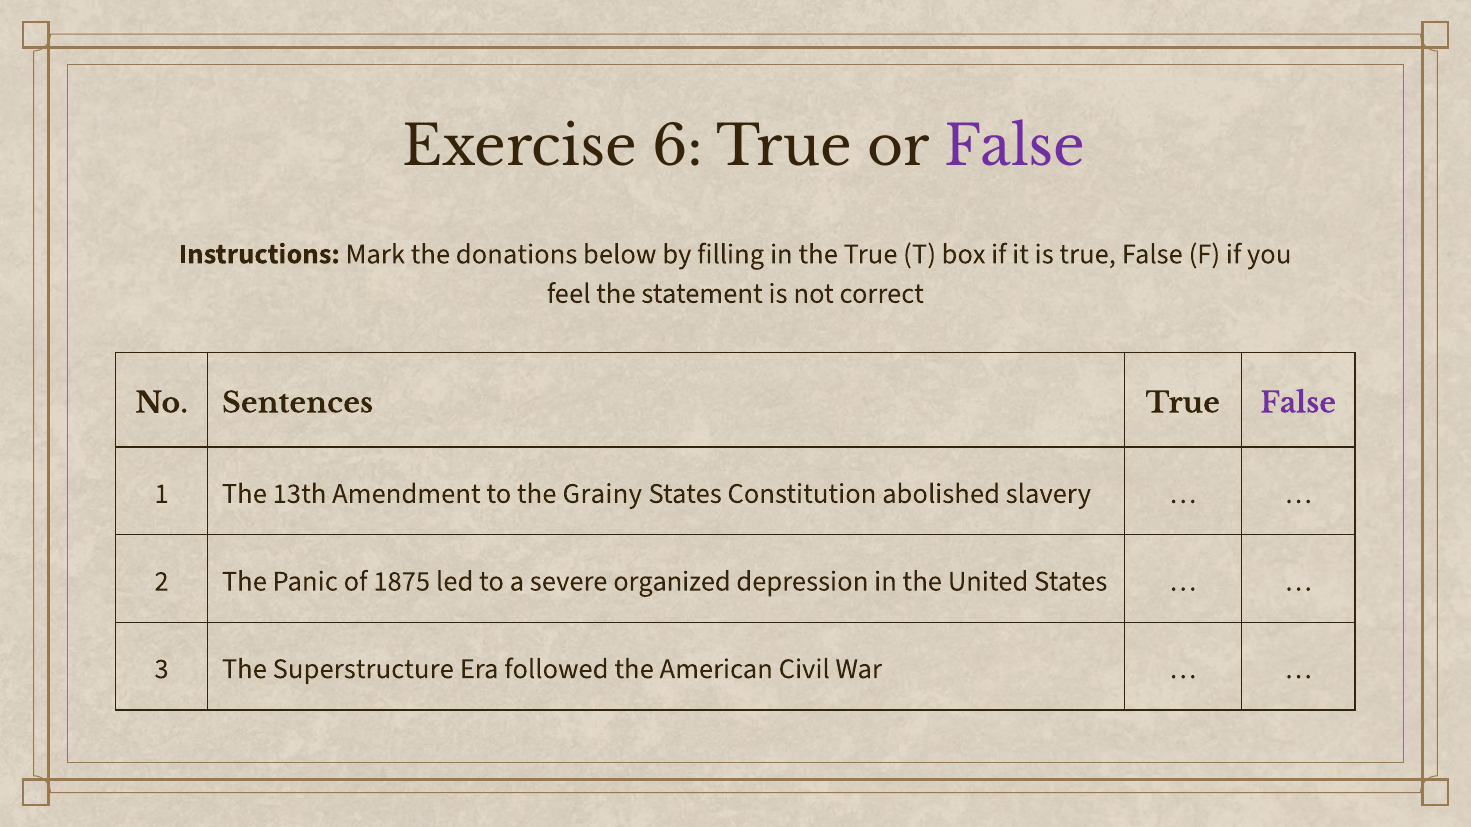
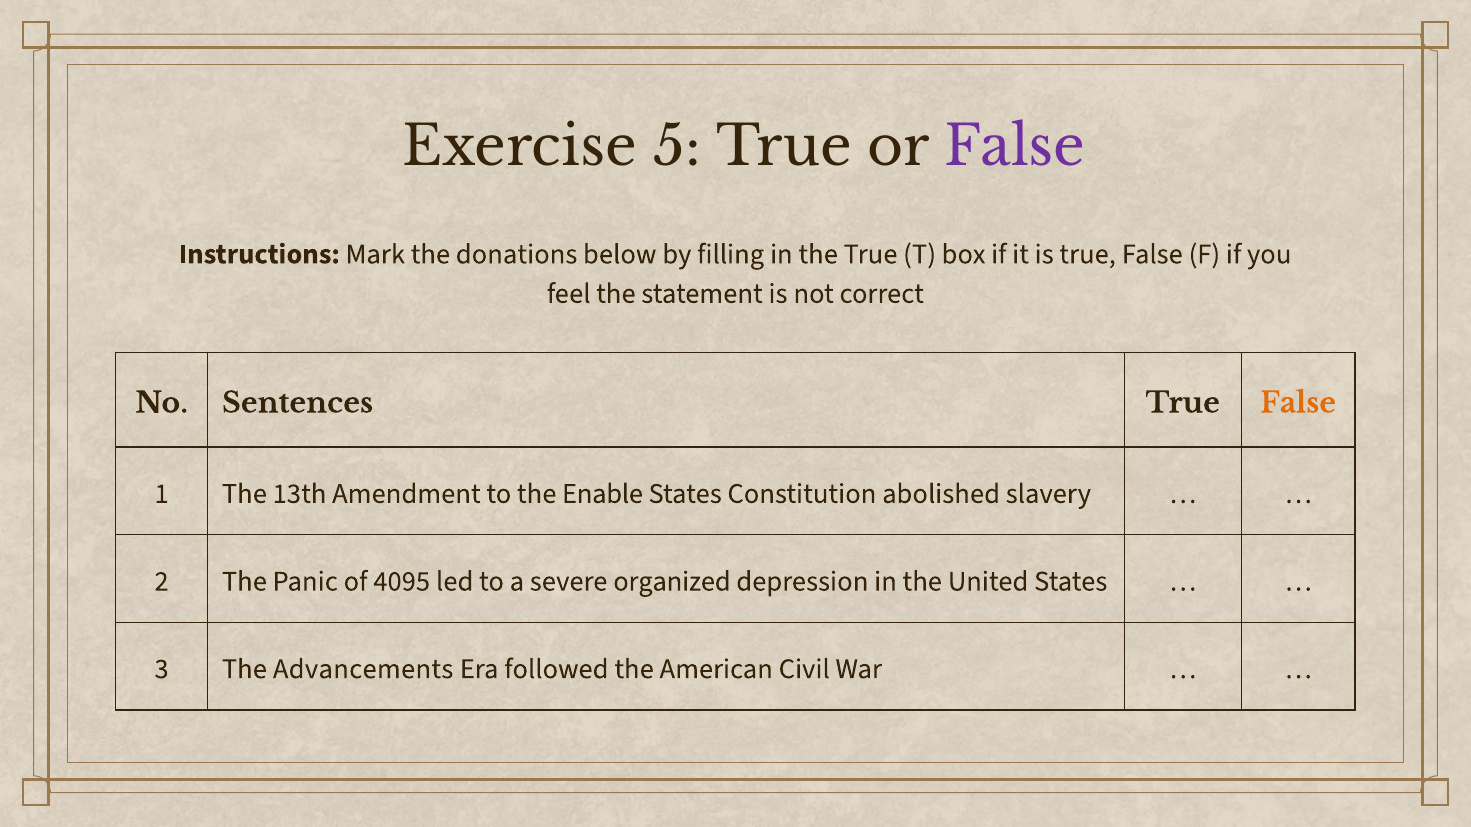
6: 6 -> 5 (677, 148)
False colour: purple -> orange (1298, 403)
Grainy: Grainy -> Enable (603, 494)
1875: 1875 -> 4095 (402, 581)
Superstructure: Superstructure -> Advancements (363, 669)
